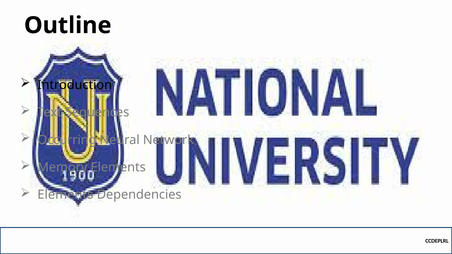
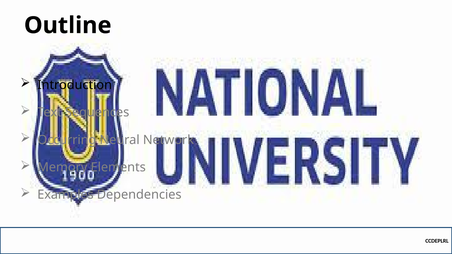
Elements: Elements -> Examples (65, 195)
